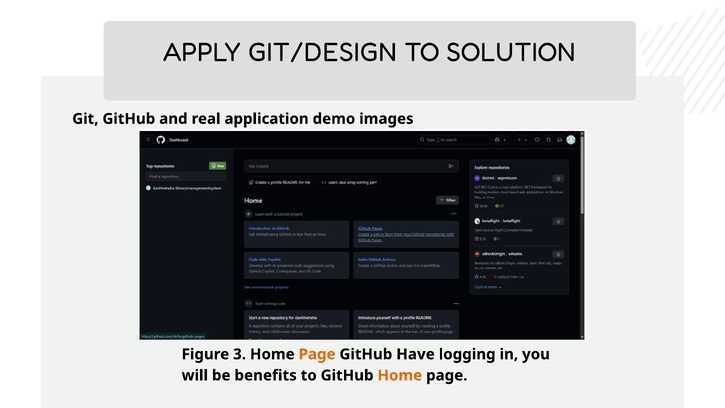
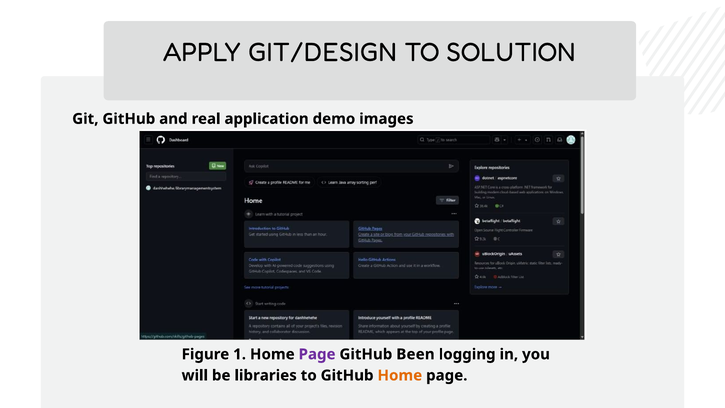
3: 3 -> 1 (240, 354)
Page colour: orange -> purple (317, 354)
Have: Have -> Been (415, 354)
benefits: benefits -> libraries (266, 375)
